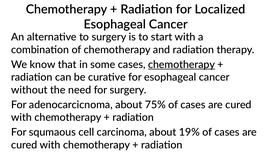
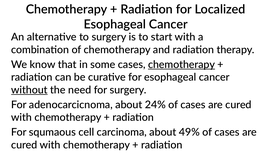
without underline: none -> present (29, 90)
75%: 75% -> 24% (155, 105)
19%: 19% -> 49% (189, 132)
